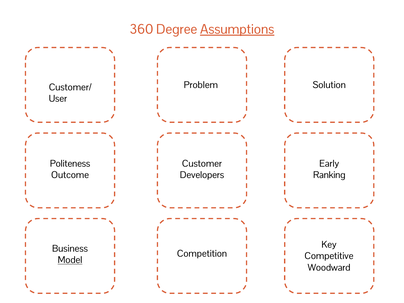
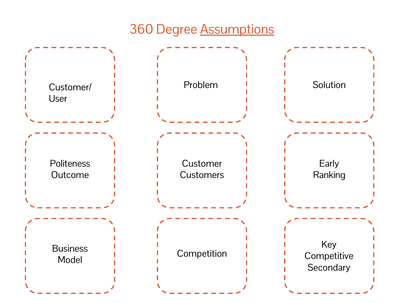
Developers: Developers -> Customers (202, 175)
Model underline: present -> none (70, 260)
Woodward: Woodward -> Secondary (329, 268)
